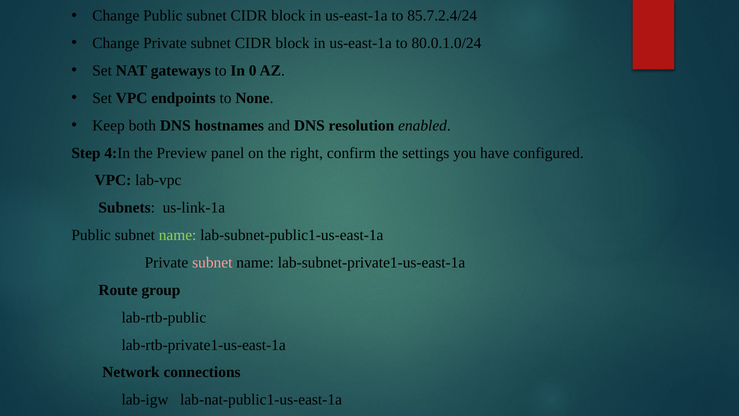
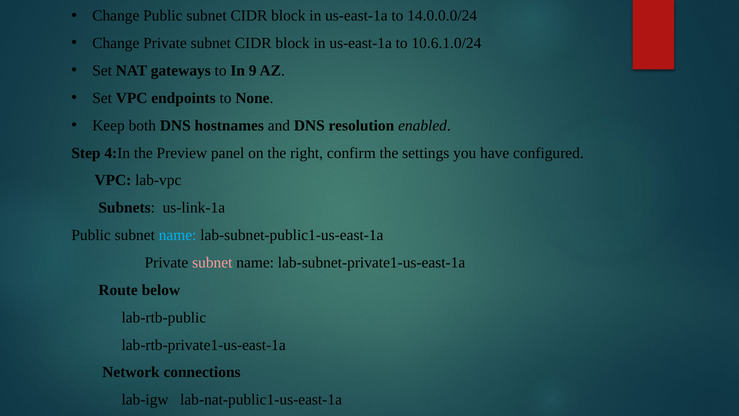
85.7.2.4/24: 85.7.2.4/24 -> 14.0.0.0/24 (442, 16)
80.0.1.0/24: 80.0.1.0/24 -> 10.6.1.0/24 (446, 43)
0: 0 -> 9 (253, 71)
name colour: light green -> light blue (178, 235)
group: group -> below (161, 290)
